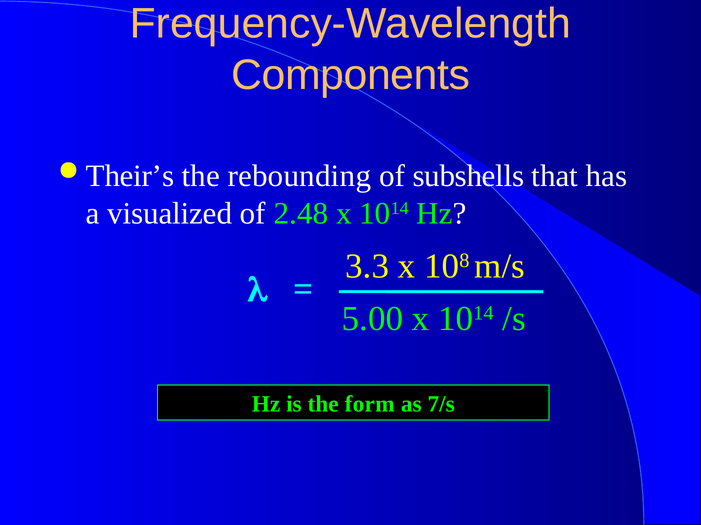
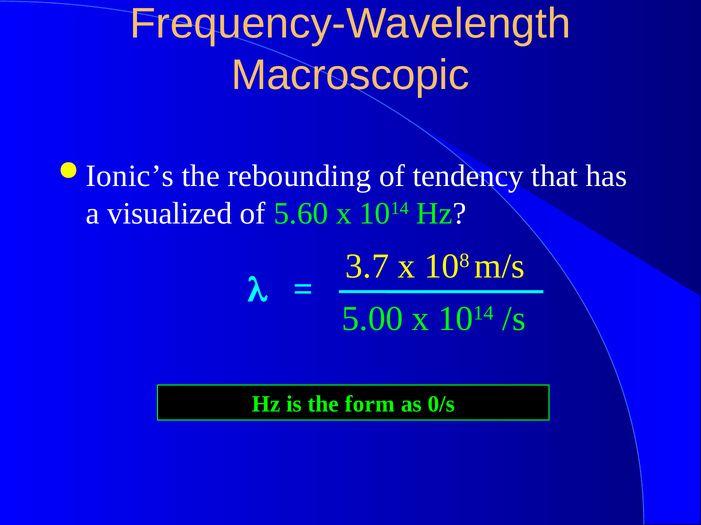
Components: Components -> Macroscopic (351, 75)
Their’s: Their’s -> Ionic’s (130, 176)
subshells: subshells -> tendency (468, 176)
2.48: 2.48 -> 5.60 (301, 214)
3.3: 3.3 -> 3.7 (367, 266)
7/s: 7/s -> 0/s (441, 405)
